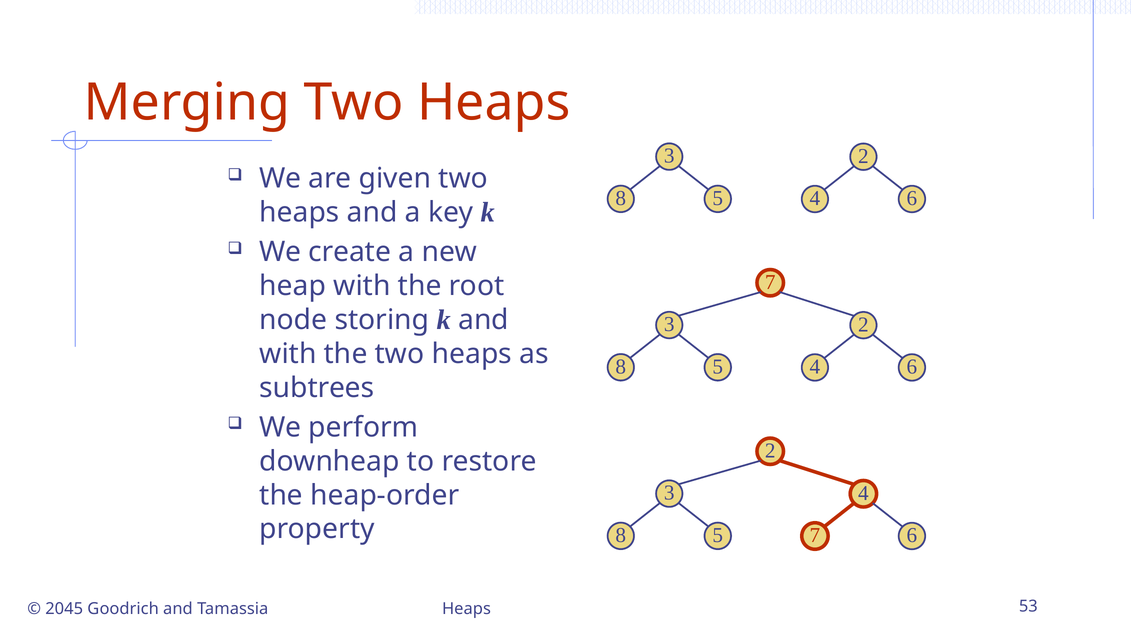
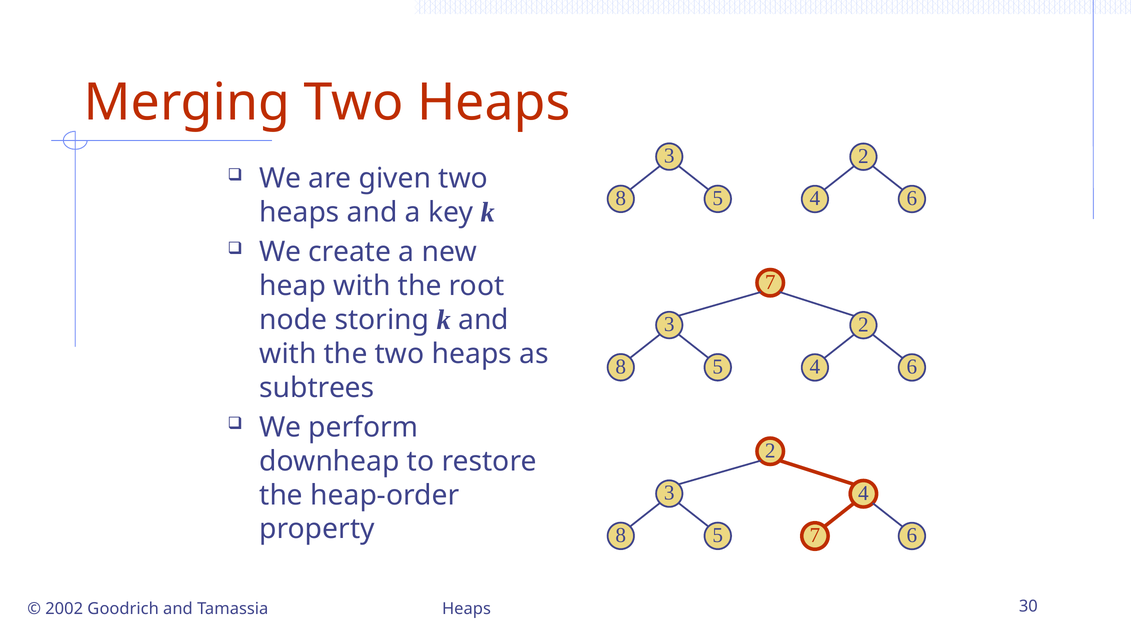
2045: 2045 -> 2002 (64, 609)
53: 53 -> 30 (1028, 607)
